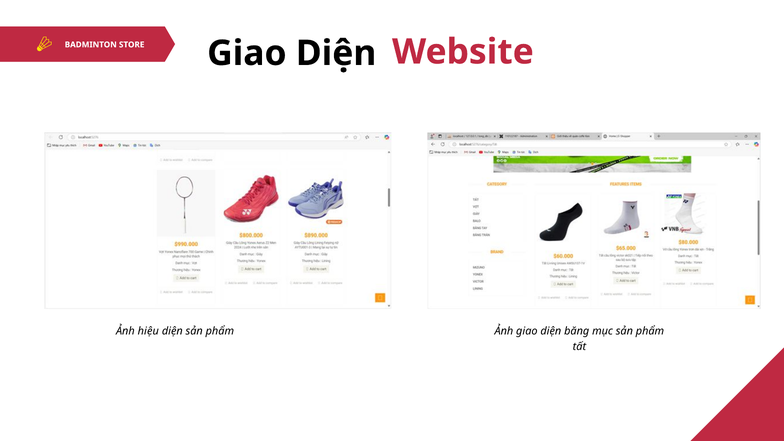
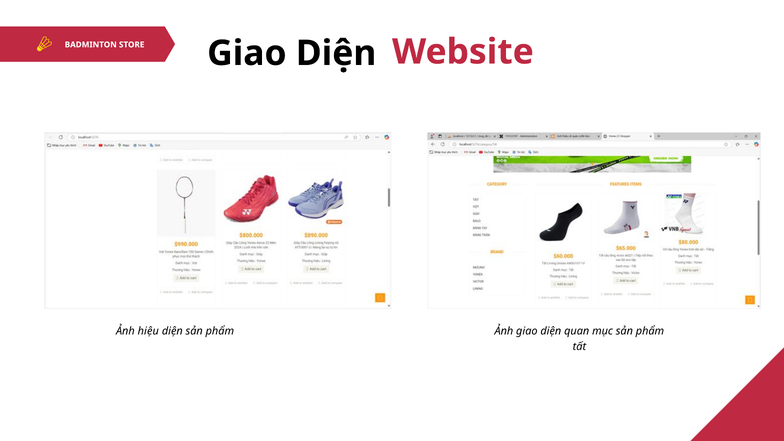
băng: băng -> quan (577, 331)
